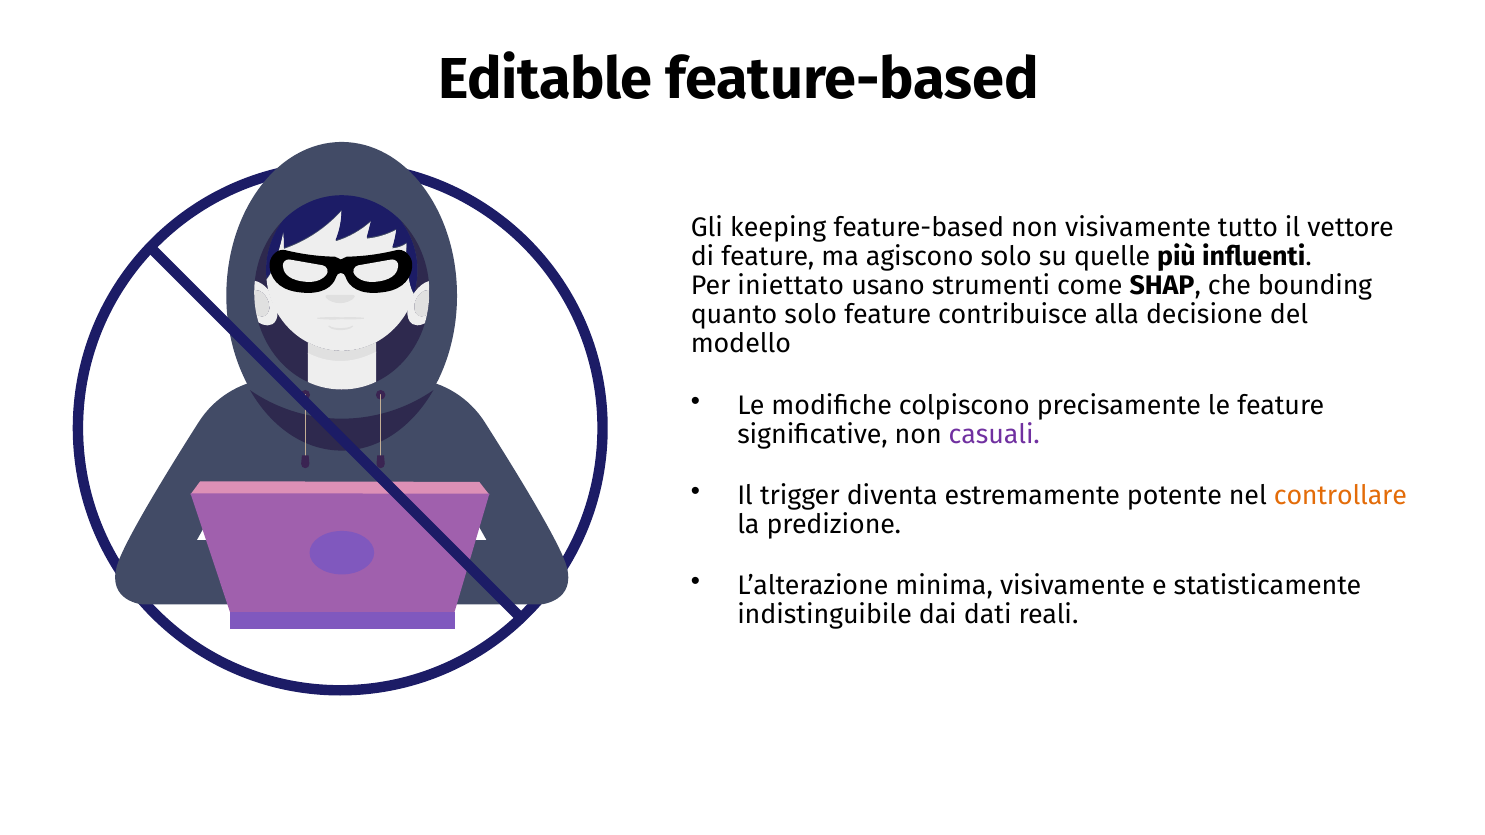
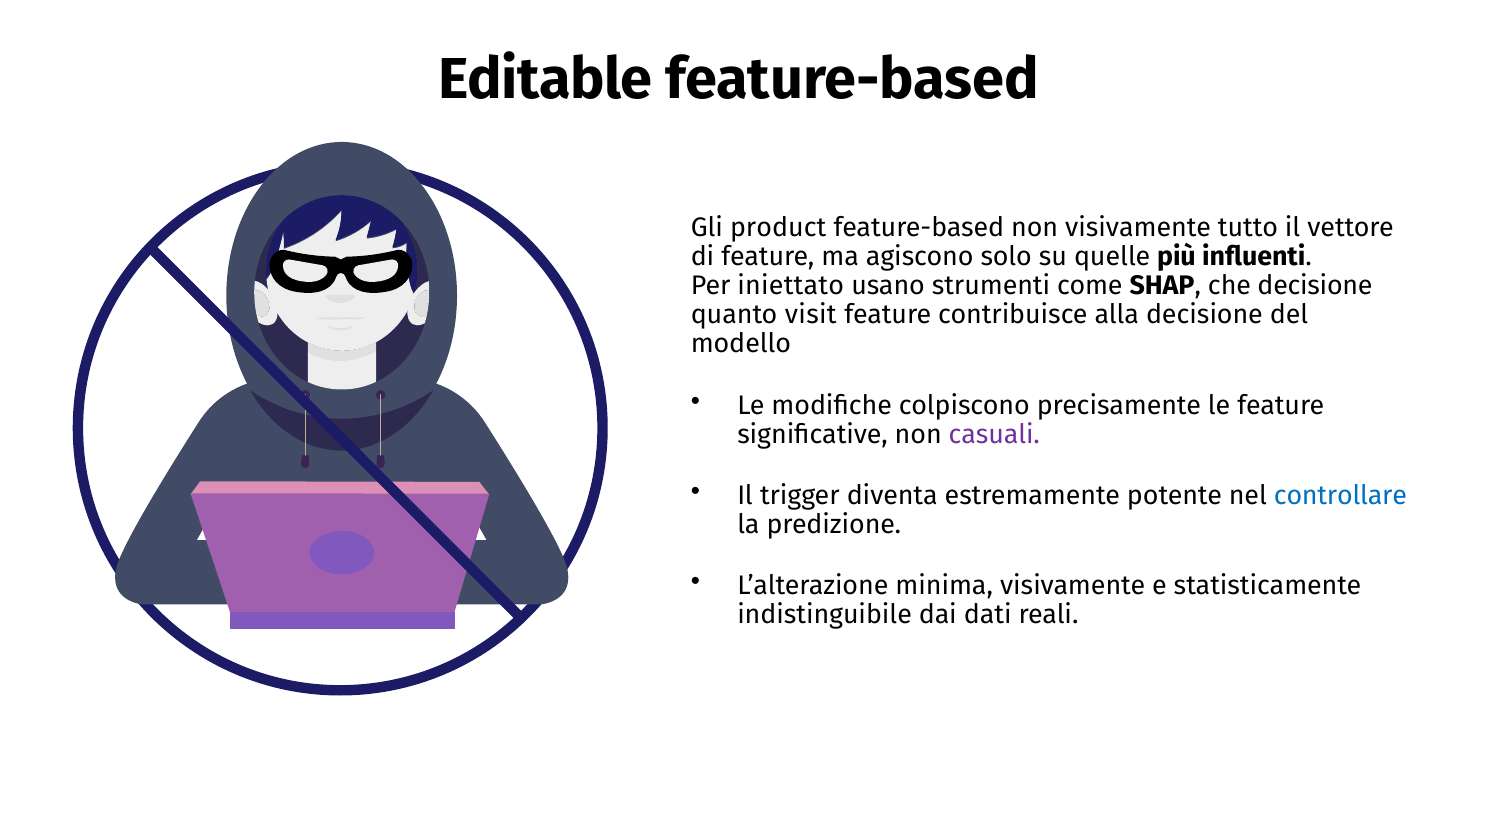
keeping: keeping -> product (778, 228)
che bounding: bounding -> decisione (1315, 286)
quanto solo: solo -> visit (811, 315)
controllare colour: orange -> blue (1340, 496)
